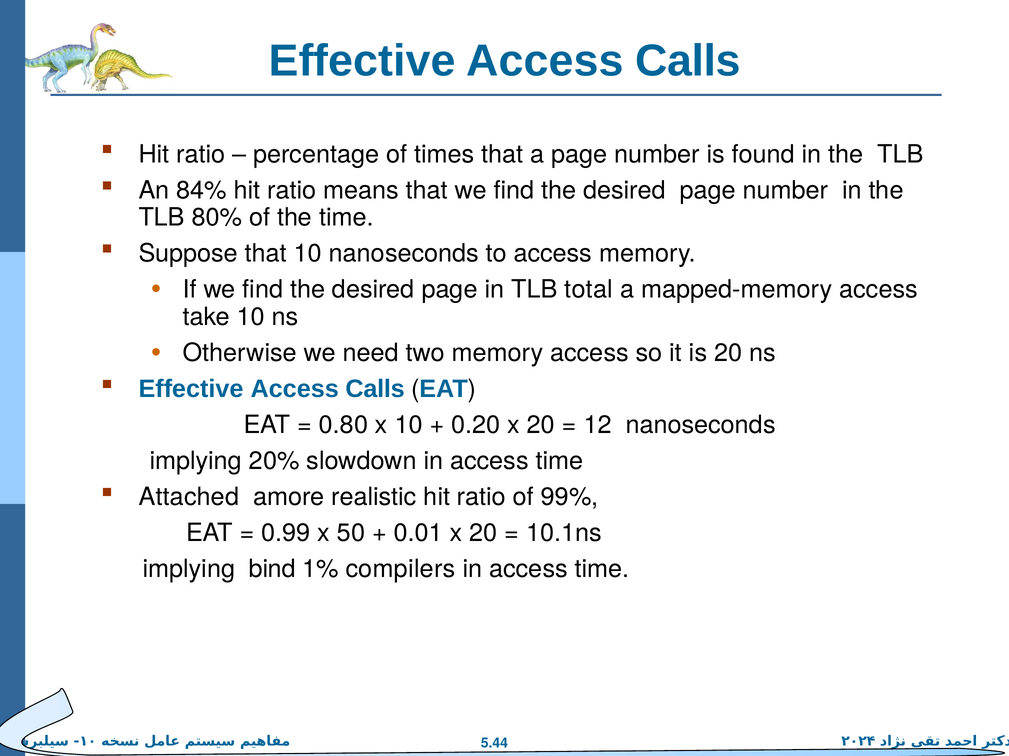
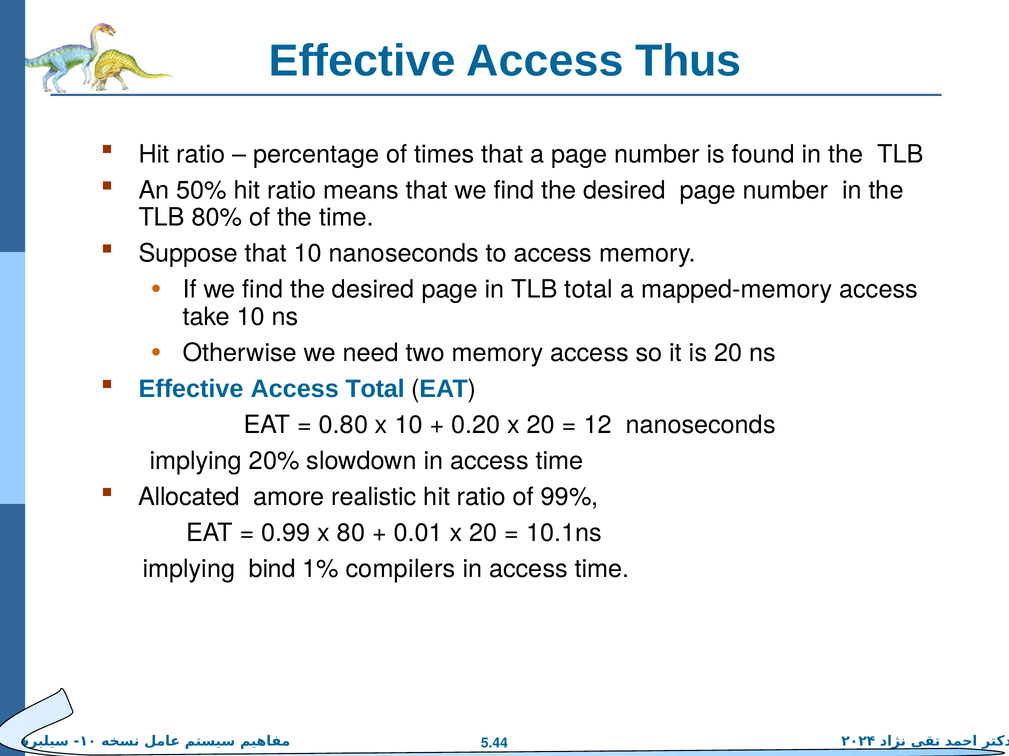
Calls: Calls -> Thus (688, 61)
84%: 84% -> 50% (202, 190)
Calls: Calls -> Total (375, 389)
Attached: Attached -> Allocated (189, 497)
50: 50 -> 80 (351, 534)
